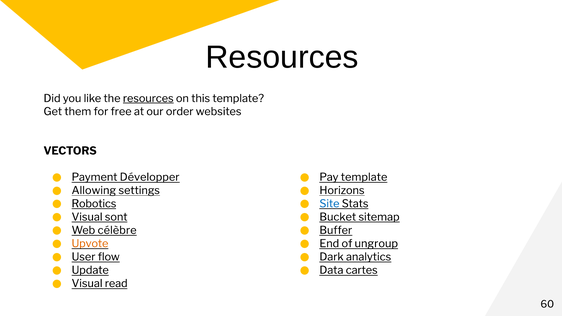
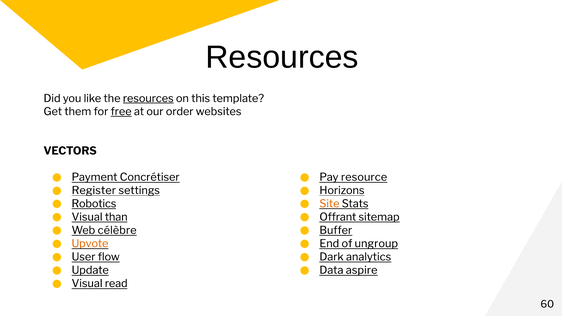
free underline: none -> present (121, 112)
Développer: Développer -> Concrétiser (150, 177)
Pay template: template -> resource (364, 177)
Allowing: Allowing -> Register (94, 191)
Site colour: blue -> orange (329, 204)
sont: sont -> than (116, 217)
Bucket: Bucket -> Offrant (338, 217)
cartes: cartes -> aspire (362, 270)
